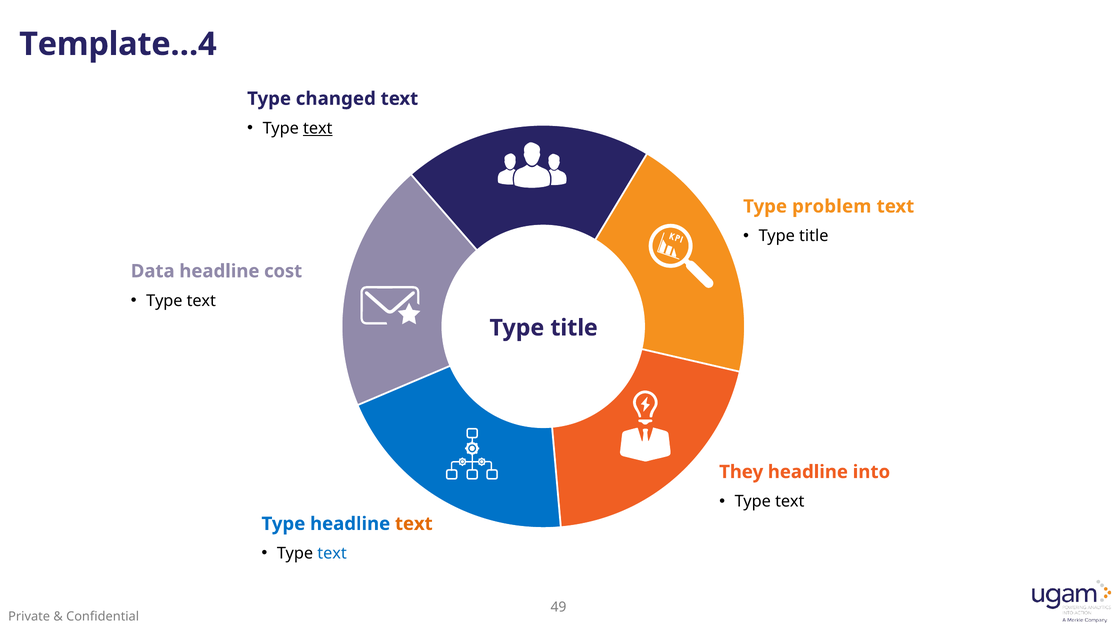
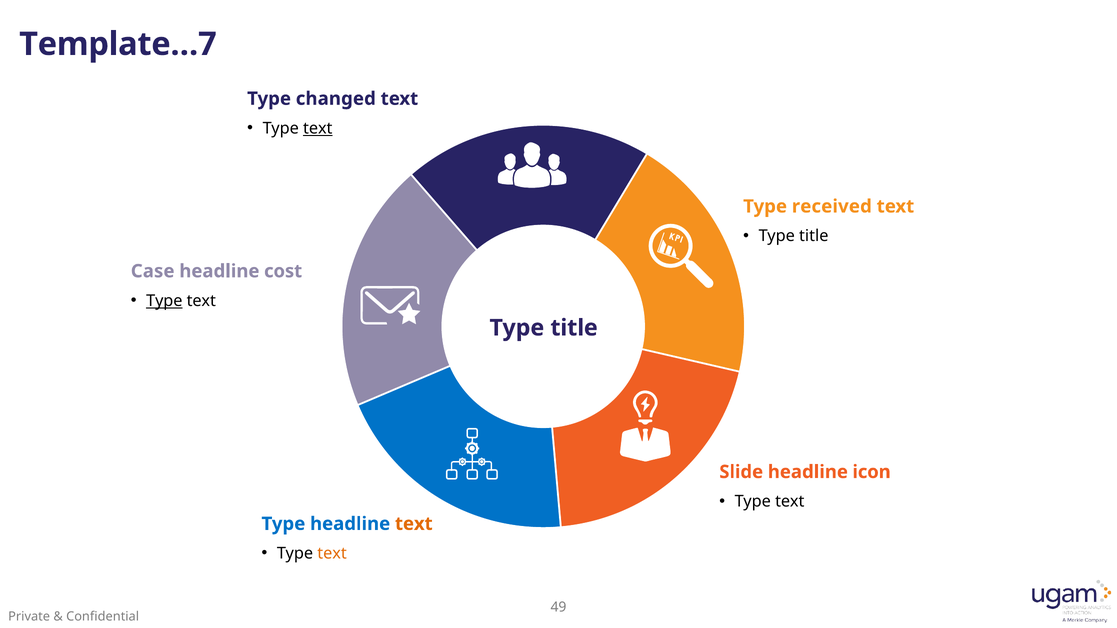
Template…4: Template…4 -> Template…7 (118, 44)
problem: problem -> received (832, 206)
Data: Data -> Case (153, 271)
Type underline: none -> present (164, 301)
They: They -> Slide (741, 472)
into: into -> icon (872, 472)
text colour: blue -> orange (332, 554)
